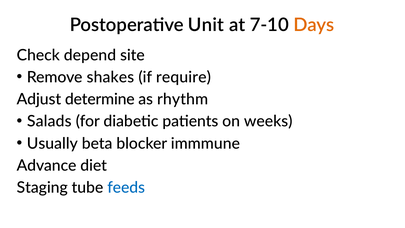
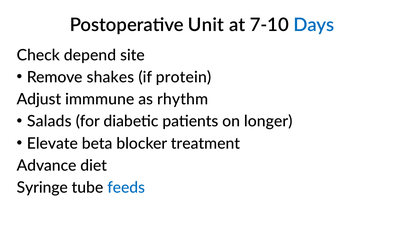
Days colour: orange -> blue (314, 25)
require: require -> protein (183, 77)
determine: determine -> immmune (100, 99)
weeks: weeks -> longer (268, 121)
Usually: Usually -> Elevate (52, 143)
immmune: immmune -> treatment (205, 143)
Staging: Staging -> Syringe (42, 188)
